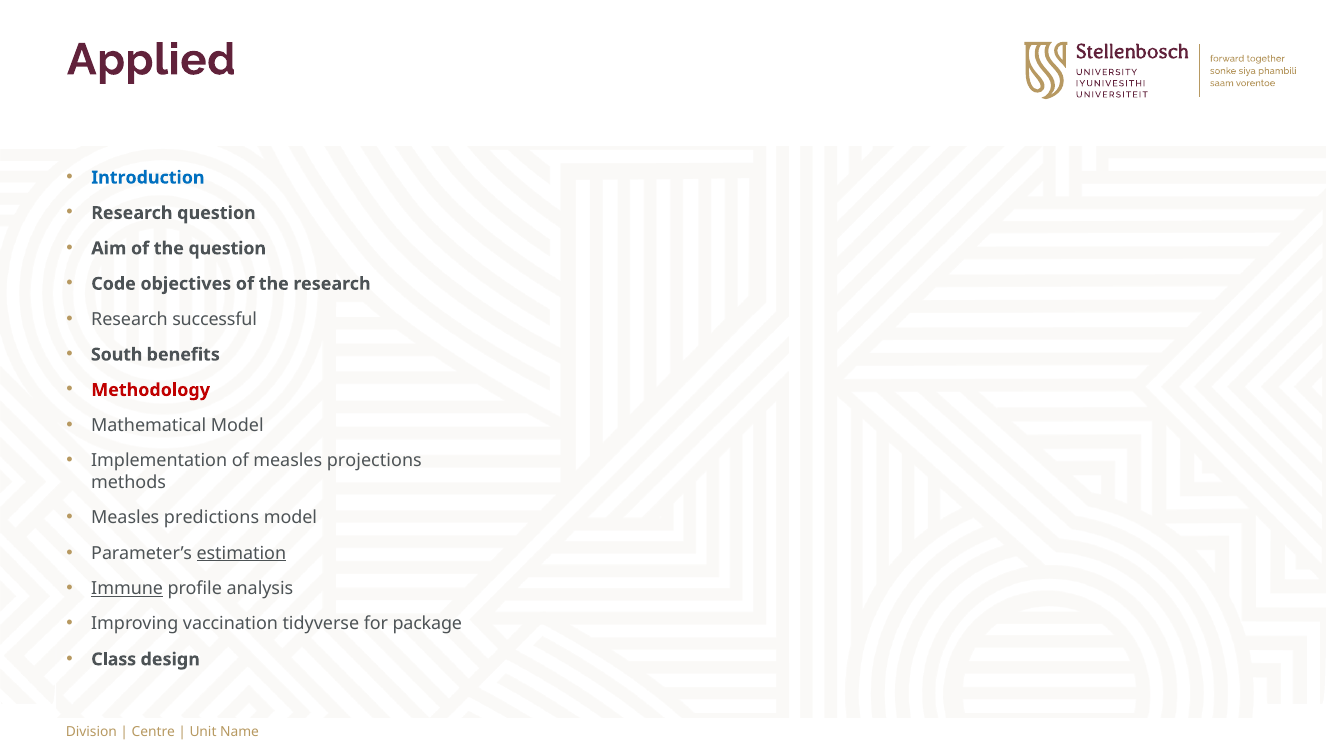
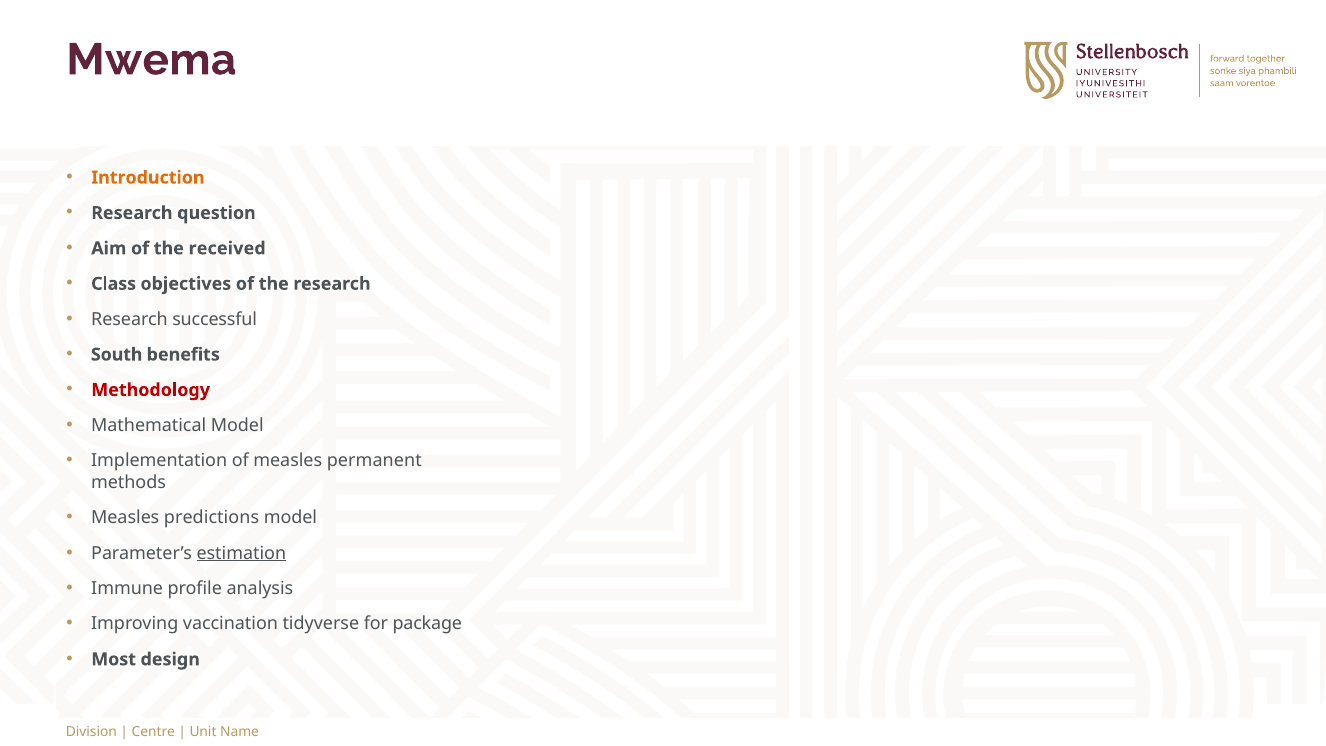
Applied: Applied -> Mwema (151, 60)
Introduction colour: blue -> orange (148, 178)
the question: question -> received (227, 248)
Code: Code -> Class (114, 284)
projections: projections -> permanent (374, 461)
Immune underline: present -> none (127, 588)
Class: Class -> Most (114, 659)
